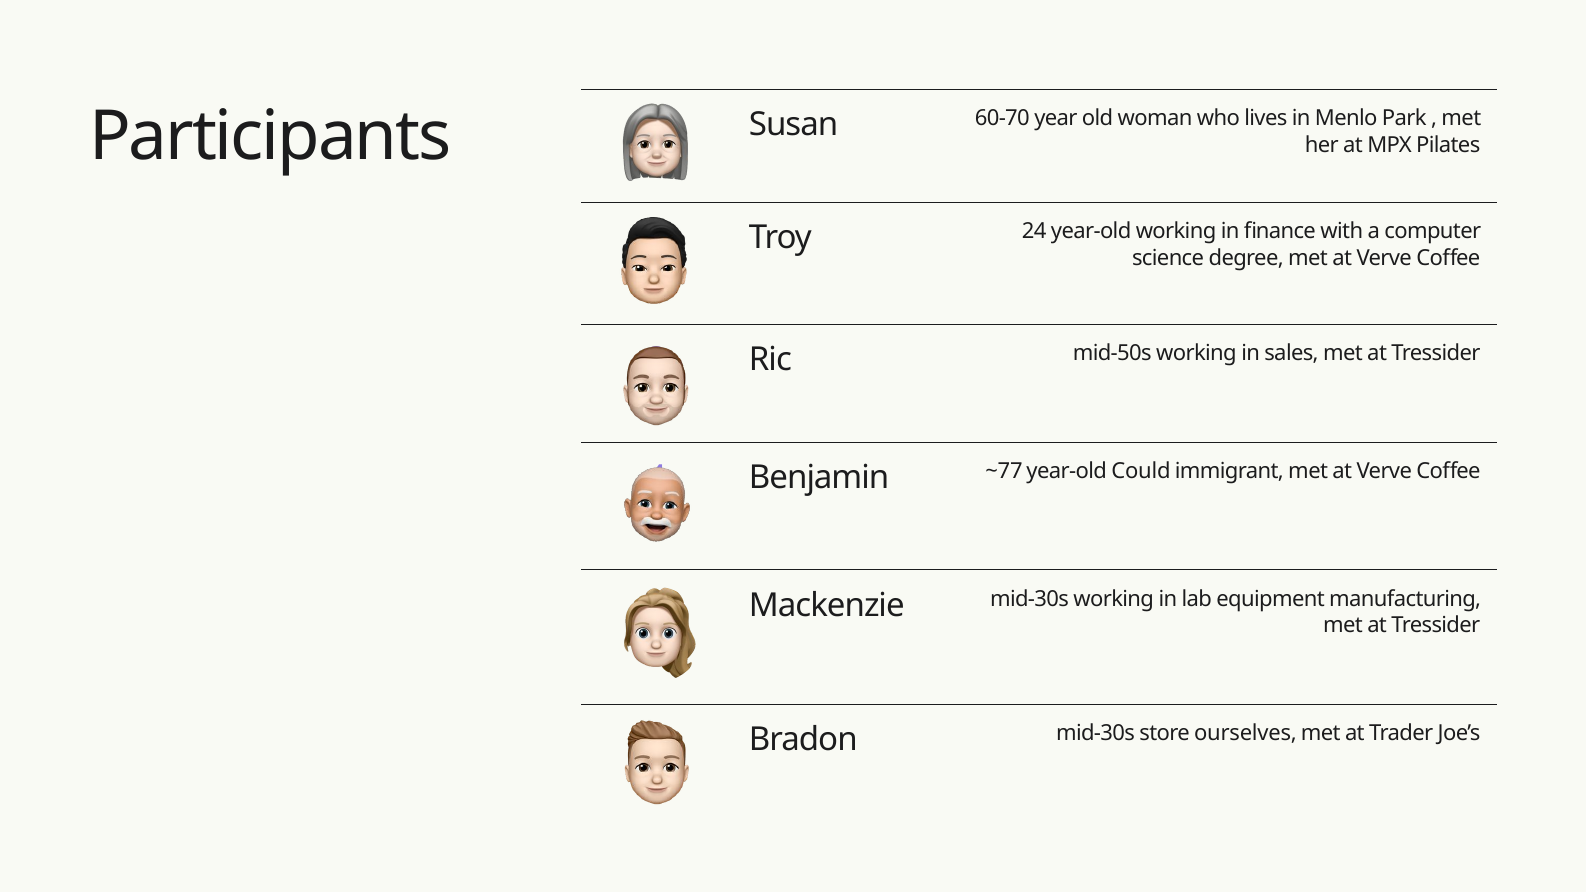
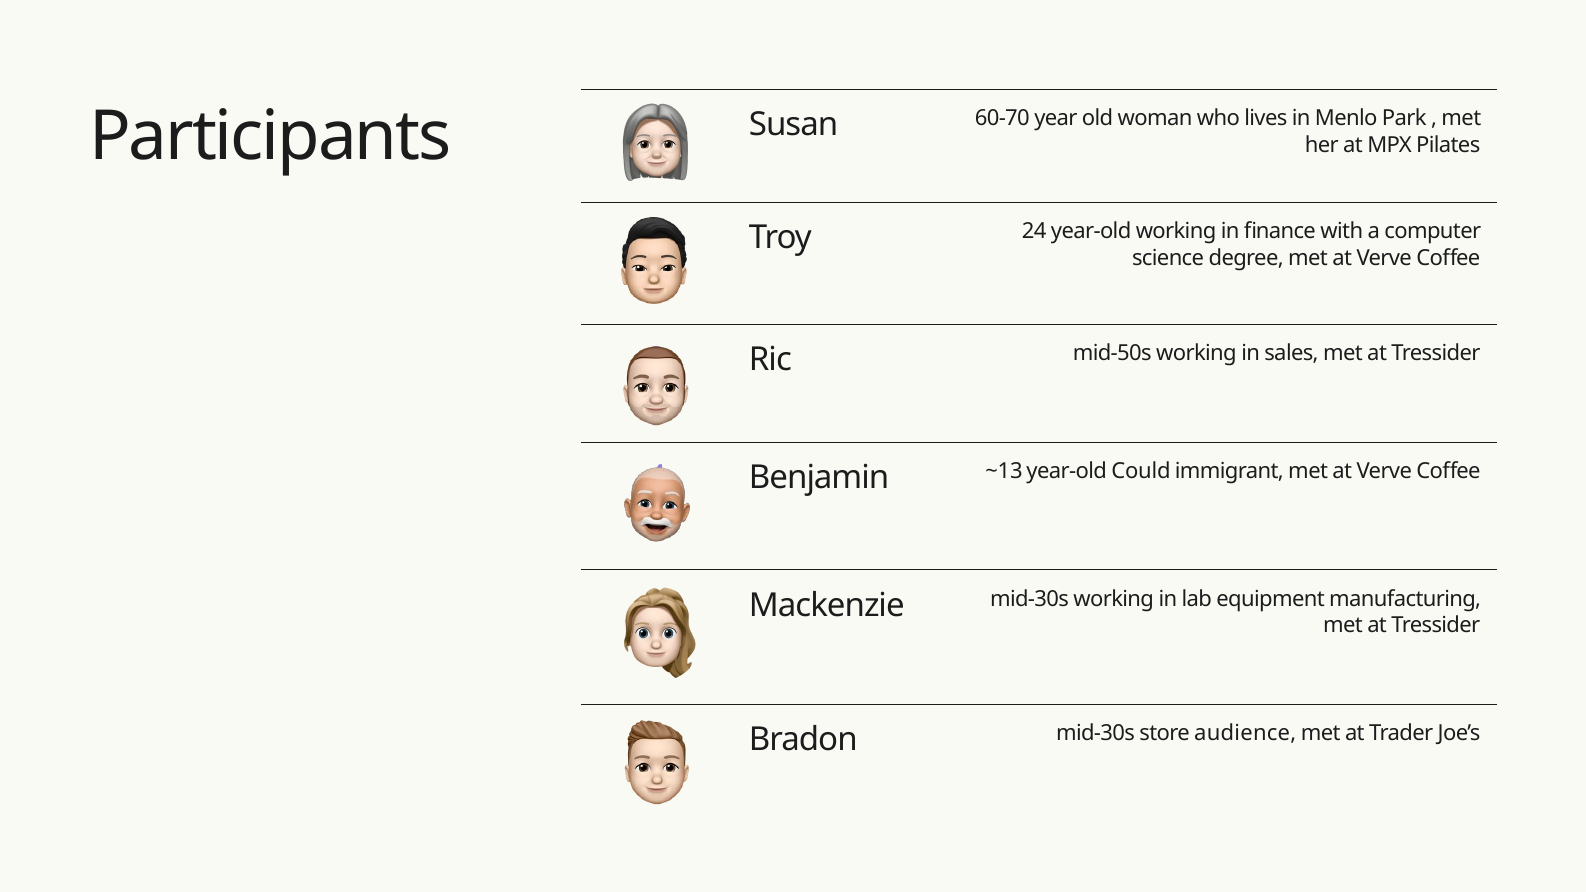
~77: ~77 -> ~13 (1004, 471)
ourselves: ourselves -> audience (1245, 733)
